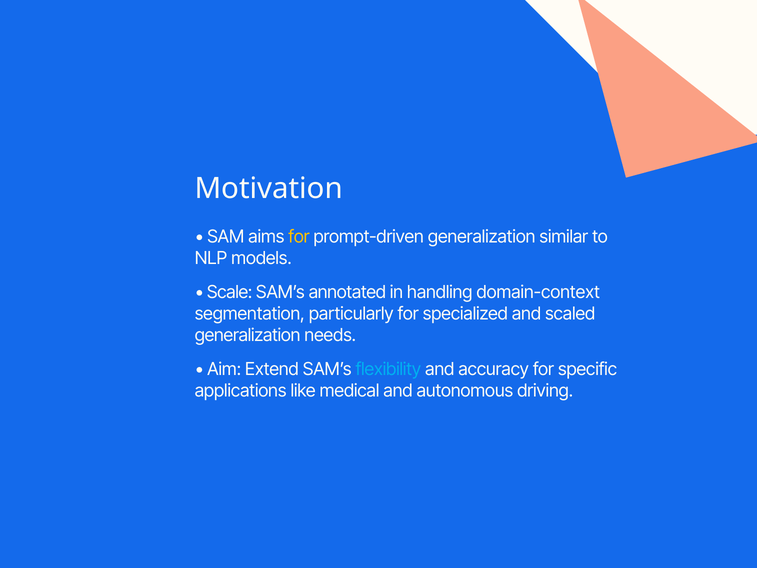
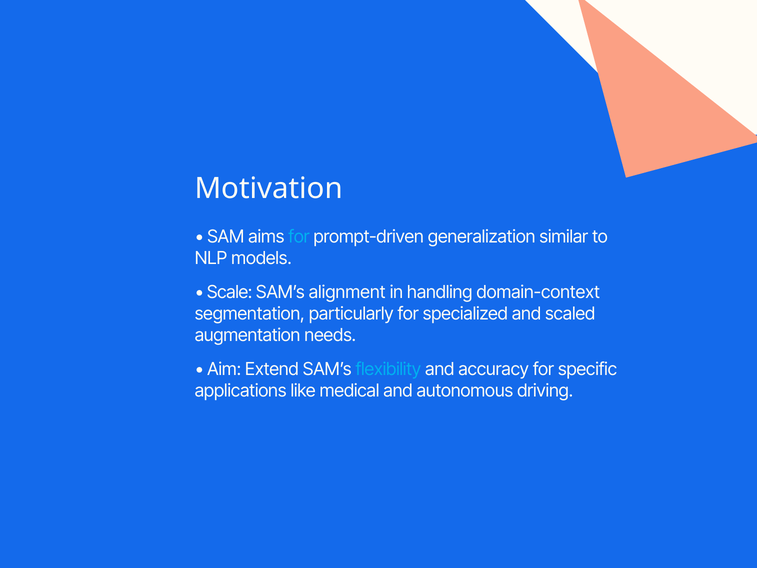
for colour: yellow -> light blue (299, 237)
annotated: annotated -> alignment (347, 292)
generalization: generalization -> augmentation (248, 335)
